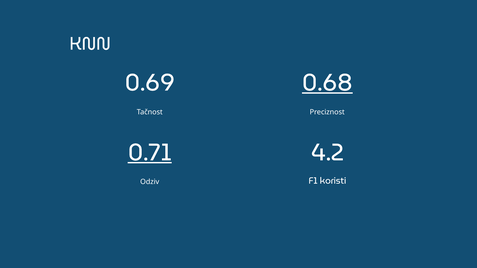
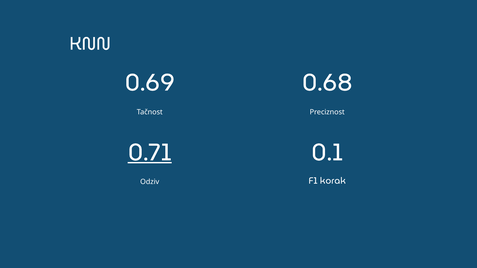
0.68 underline: present -> none (327, 83)
4.2: 4.2 -> 0.1 (327, 153)
koristi: koristi -> korak (333, 181)
